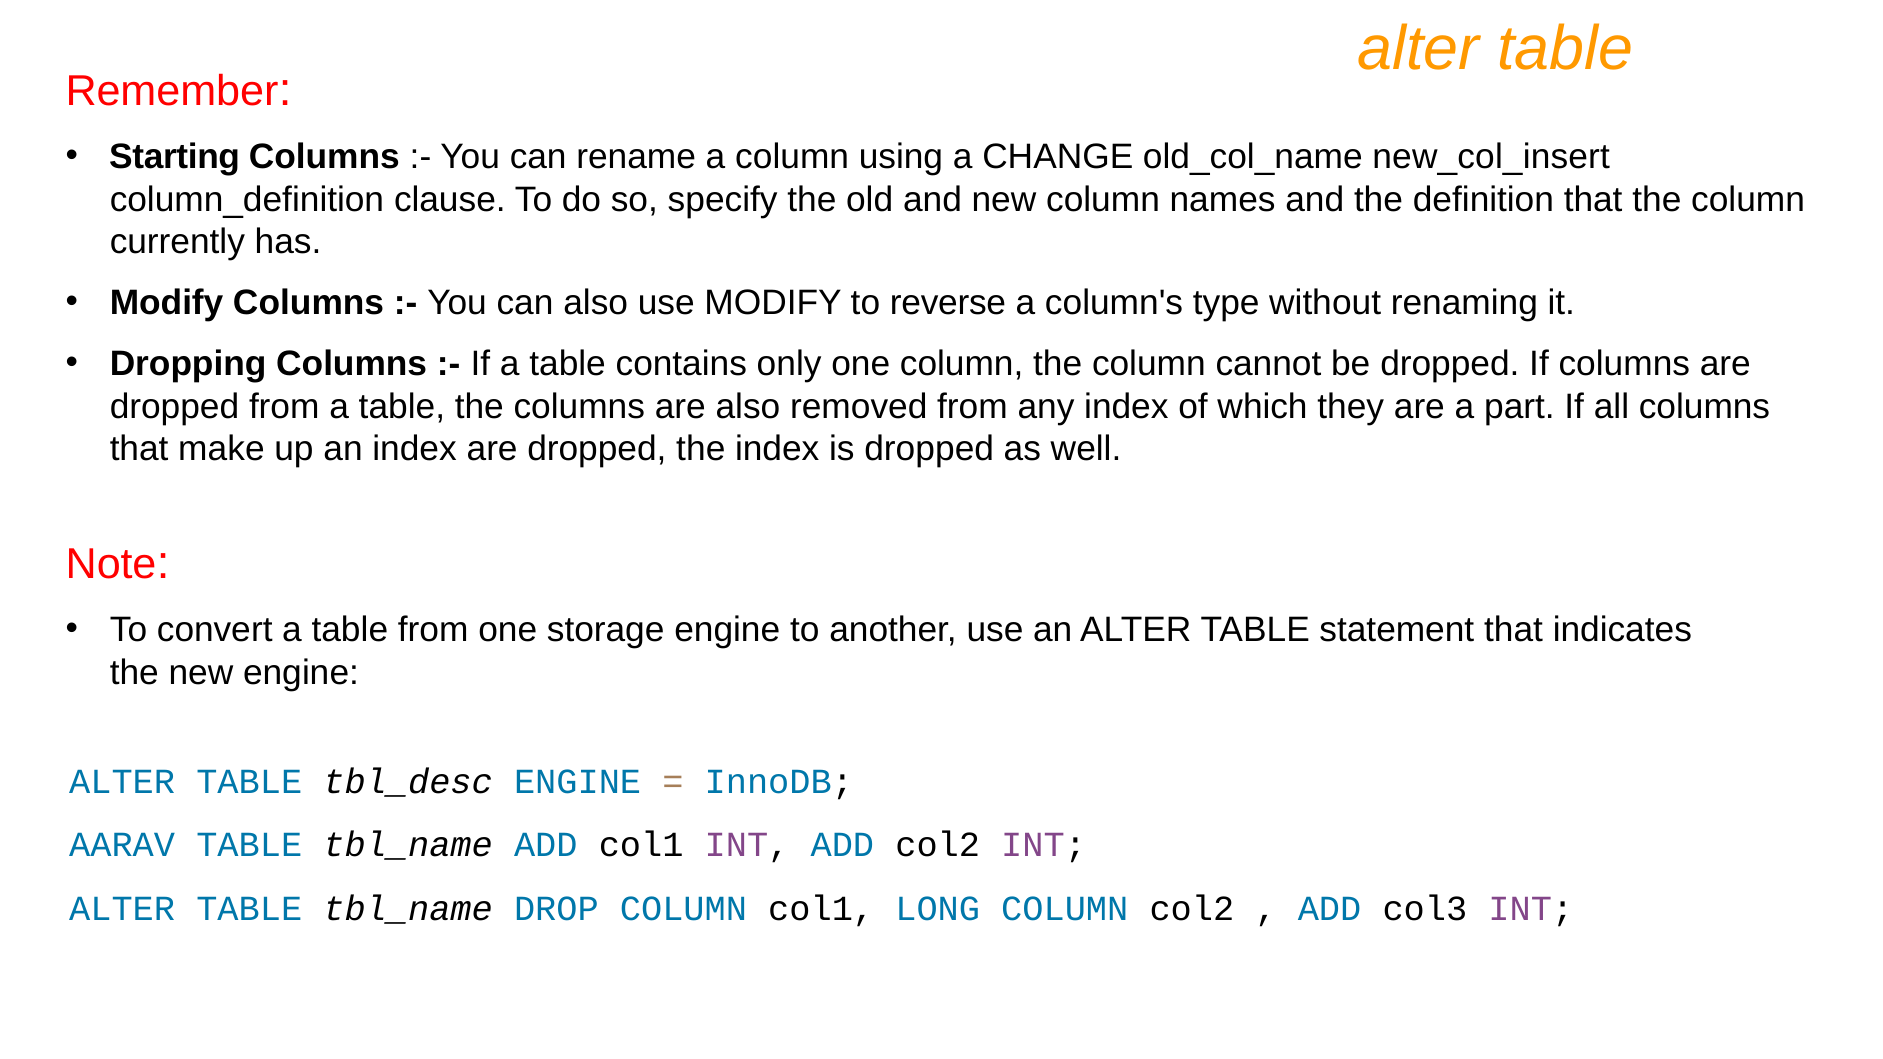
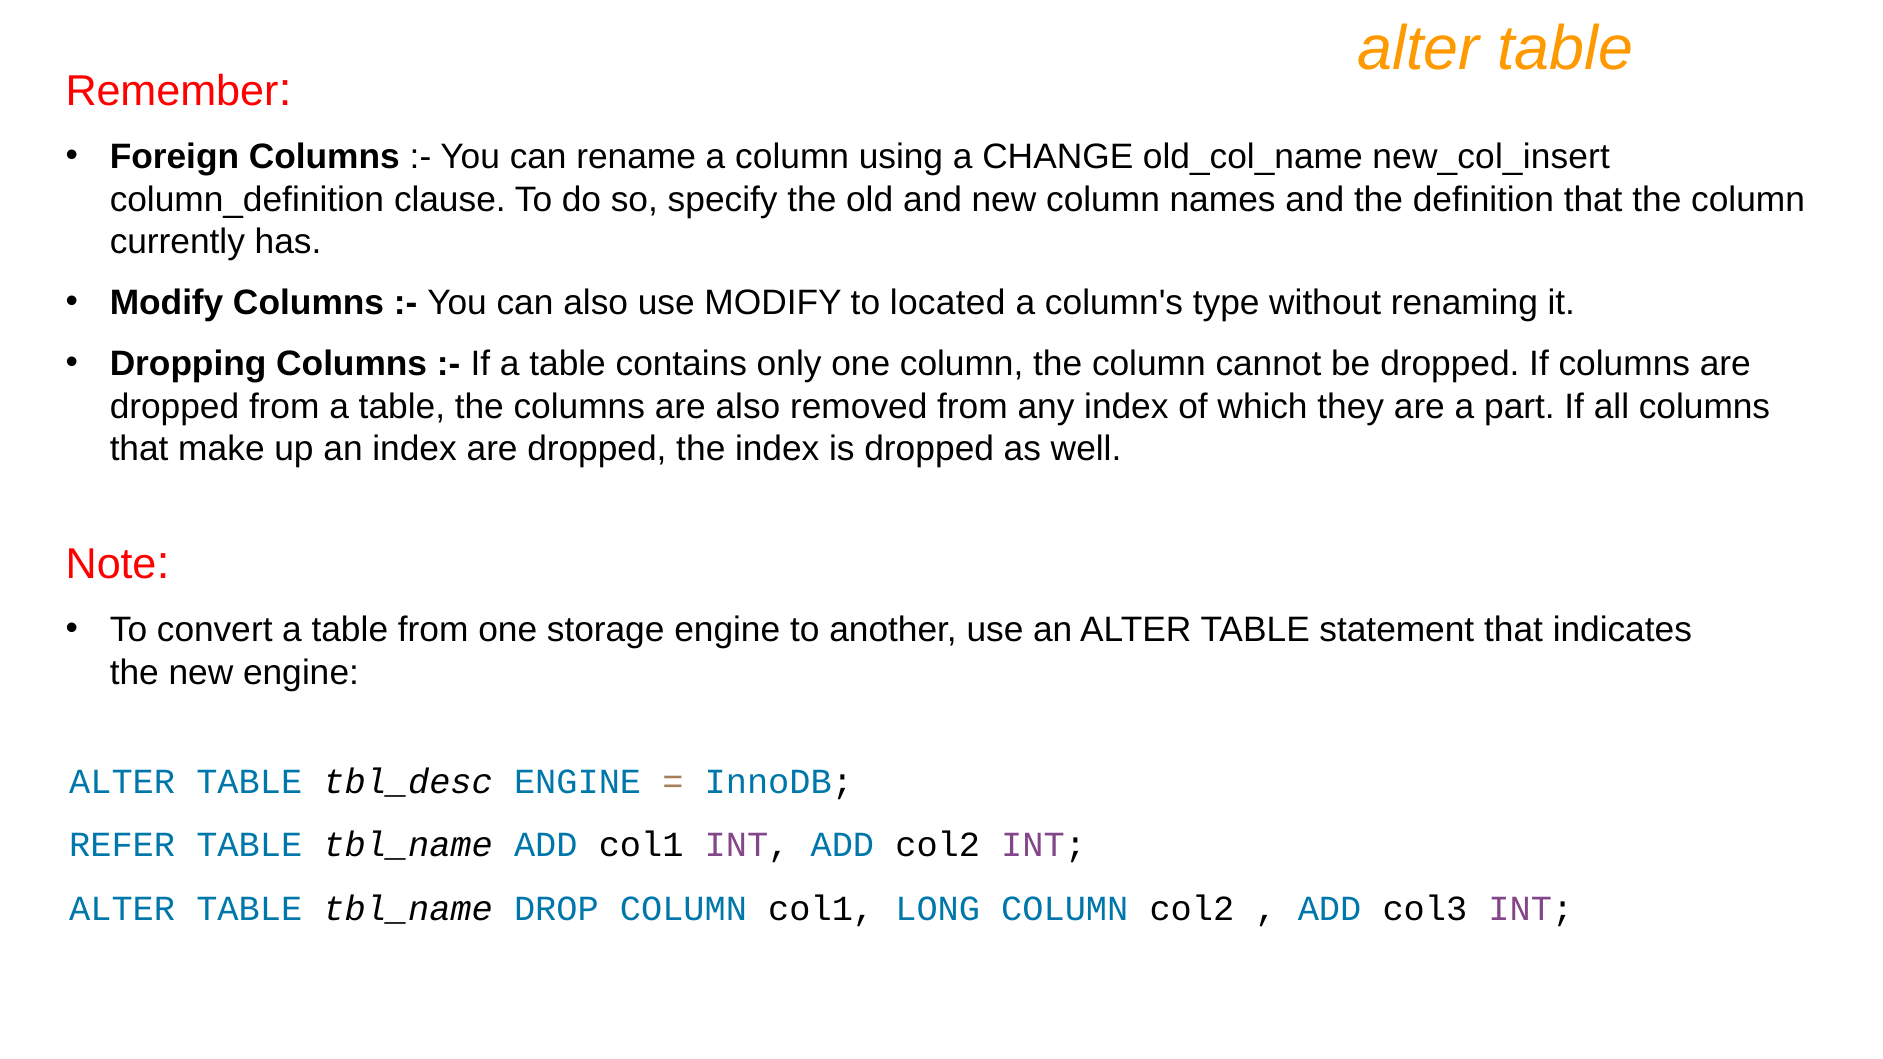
Starting: Starting -> Foreign (174, 157)
reverse: reverse -> located (948, 303)
AARAV: AARAV -> REFER (122, 845)
